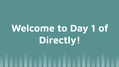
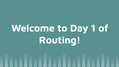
Directly: Directly -> Routing (60, 40)
